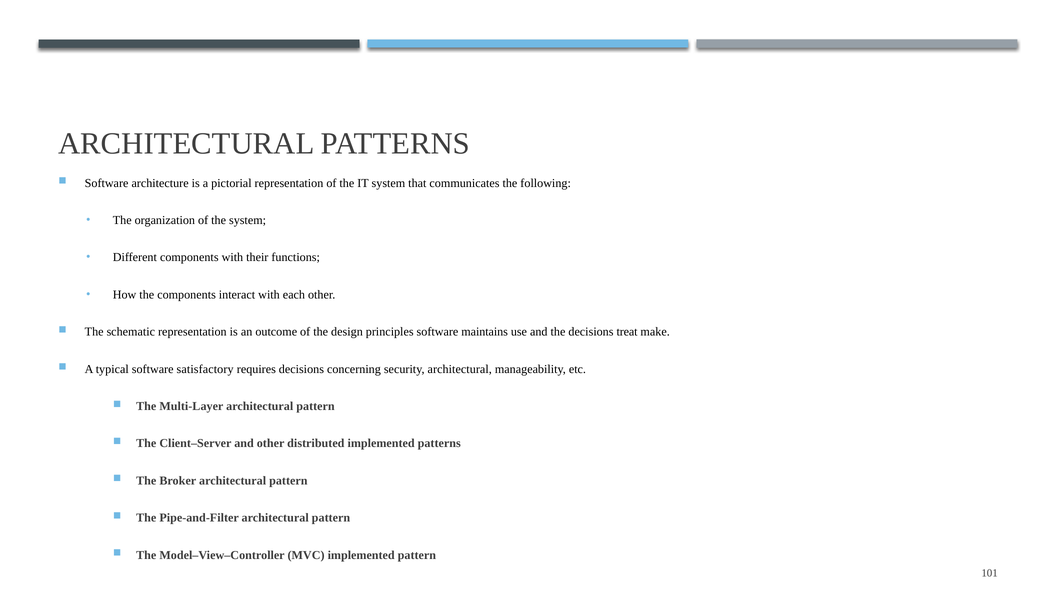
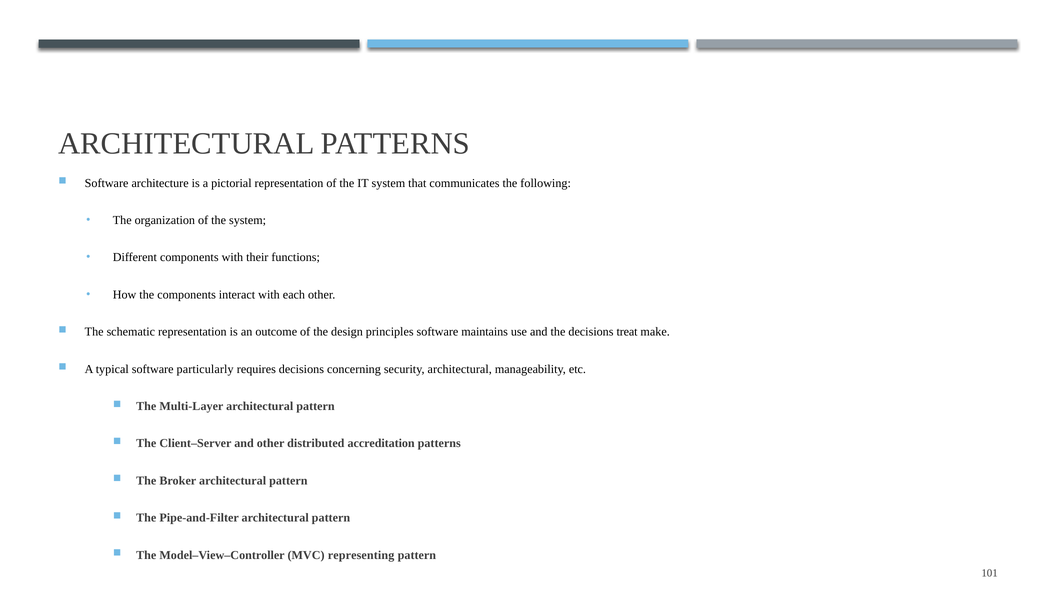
satisfactory: satisfactory -> particularly (205, 369)
distributed implemented: implemented -> accreditation (381, 443)
MVC implemented: implemented -> representing (361, 555)
